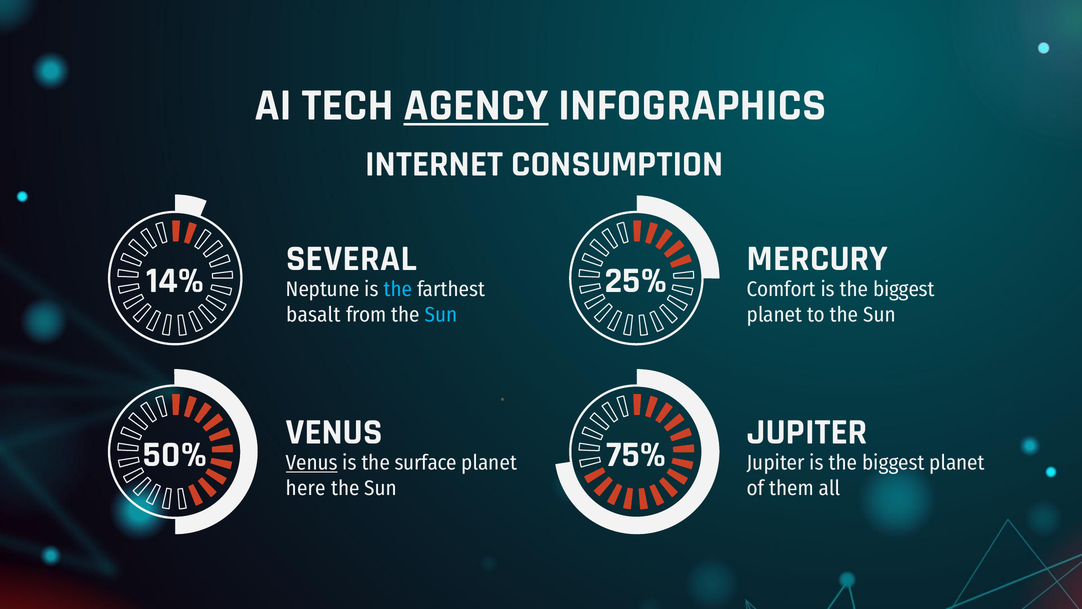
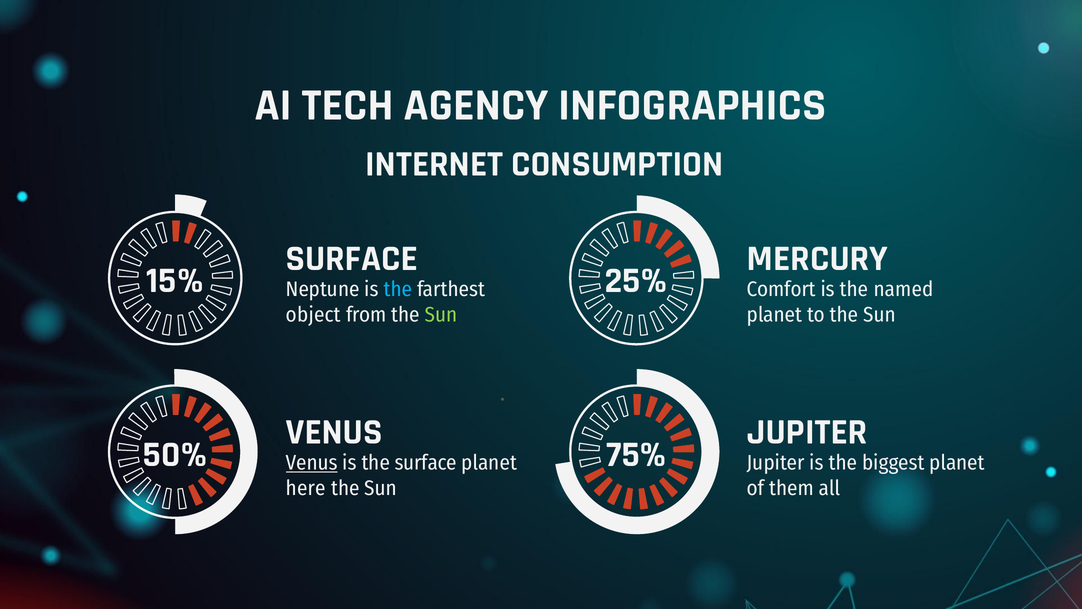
AGENCY underline: present -> none (476, 105)
SEVERAL: SEVERAL -> SURFACE (352, 258)
14%: 14% -> 15% (175, 280)
biggest: biggest -> named (904, 289)
basalt: basalt -> object (313, 314)
Sun colour: light blue -> light green (441, 314)
